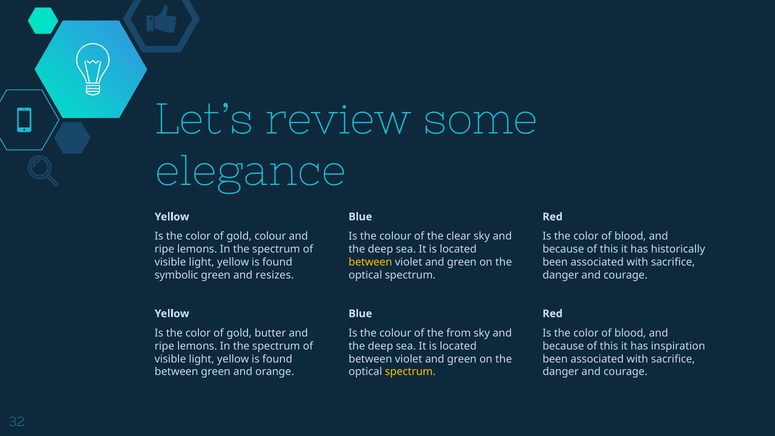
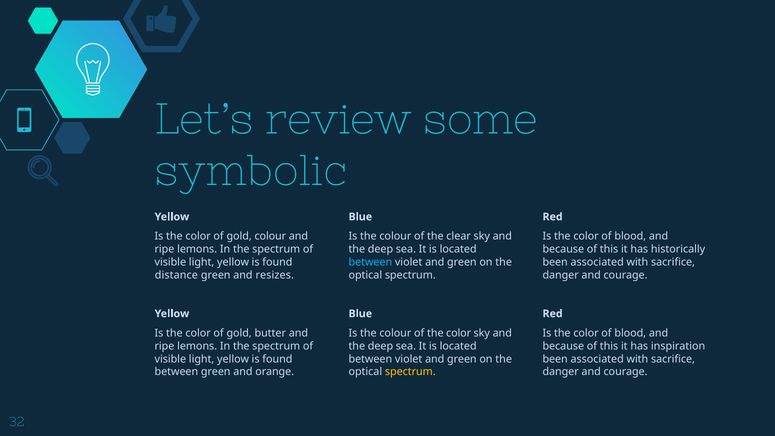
elegance: elegance -> symbolic (251, 171)
between colour: yellow -> light blue (370, 262)
symbolic: symbolic -> distance (176, 275)
of the from: from -> color (459, 333)
